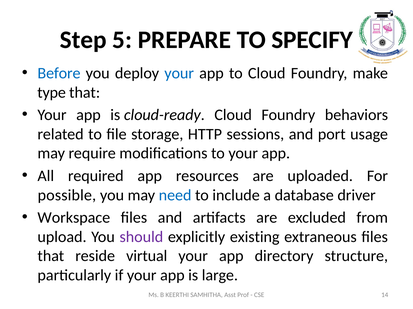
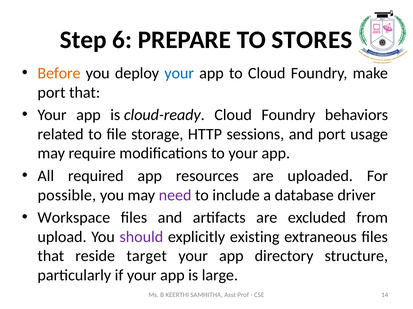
5: 5 -> 6 (122, 40)
SPECIFY: SPECIFY -> STORES (312, 40)
Before colour: blue -> orange (59, 73)
type: type -> port (51, 93)
need colour: blue -> purple (175, 196)
virtual: virtual -> target (147, 257)
